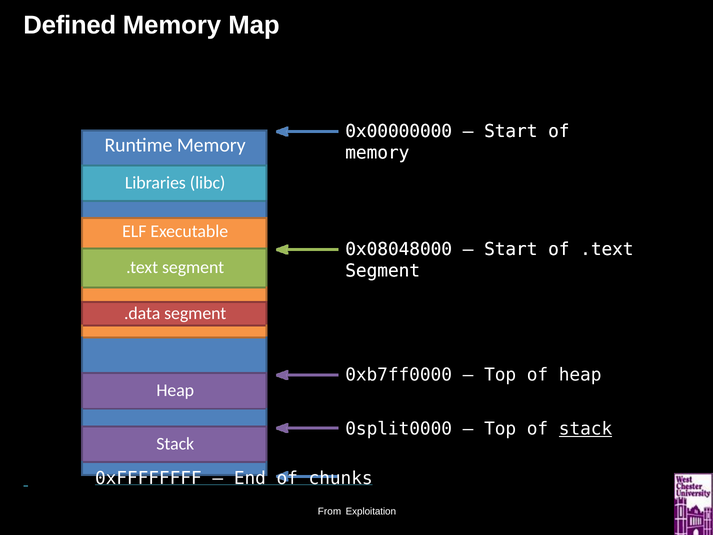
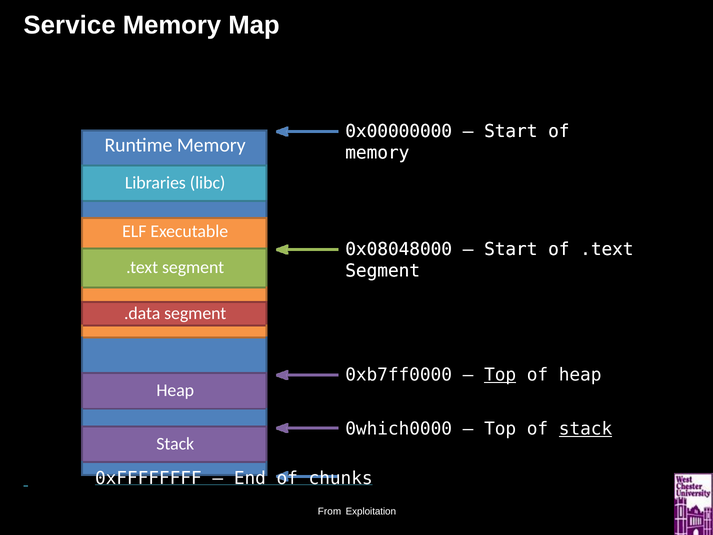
Defined: Defined -> Service (70, 25)
Top underline: none -> present (500, 375)
0split0000: 0split0000 -> 0which0000 (399, 428)
